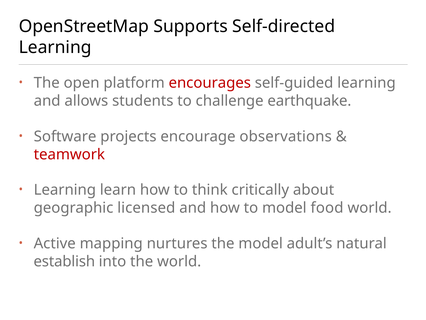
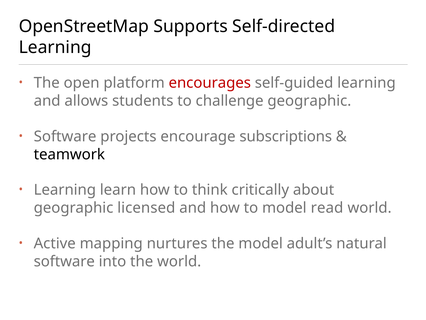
challenge earthquake: earthquake -> geographic (309, 101)
observations: observations -> subscriptions (286, 136)
teamwork colour: red -> black (69, 154)
food: food -> read (327, 208)
establish: establish -> software (64, 261)
